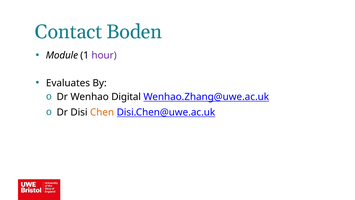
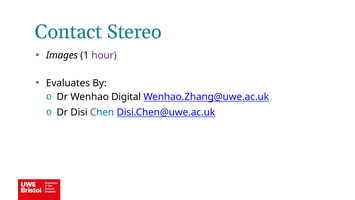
Boden: Boden -> Stereo (134, 32)
Module: Module -> Images (62, 55)
Chen colour: orange -> blue (102, 112)
